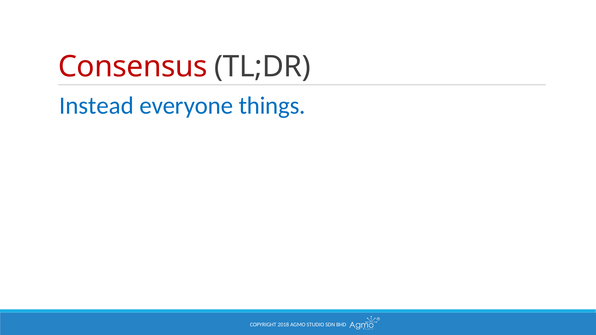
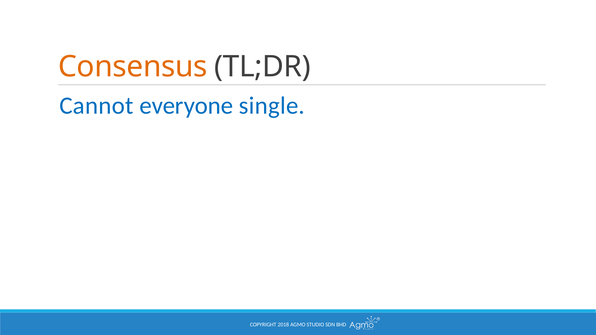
Consensus colour: red -> orange (133, 67)
Instead: Instead -> Cannot (96, 106)
things: things -> single (272, 106)
